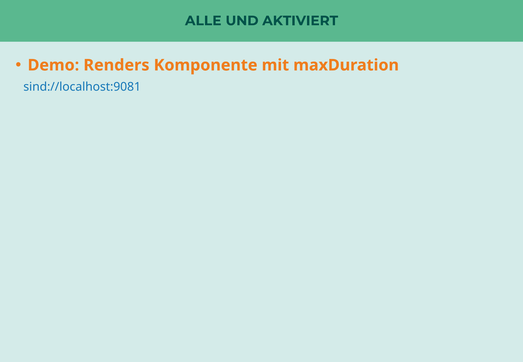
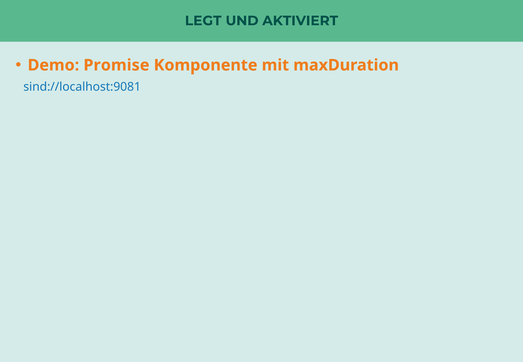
ALLE: ALLE -> LEGT (203, 21)
Renders: Renders -> Promise (116, 65)
